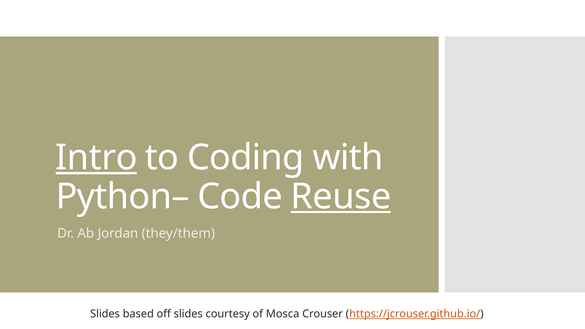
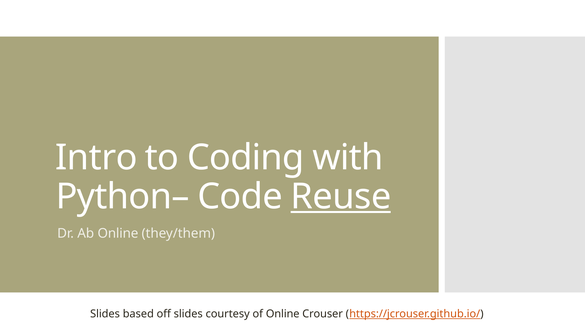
Intro underline: present -> none (96, 158)
Ab Jordan: Jordan -> Online (118, 233)
of Mosca: Mosca -> Online (283, 314)
